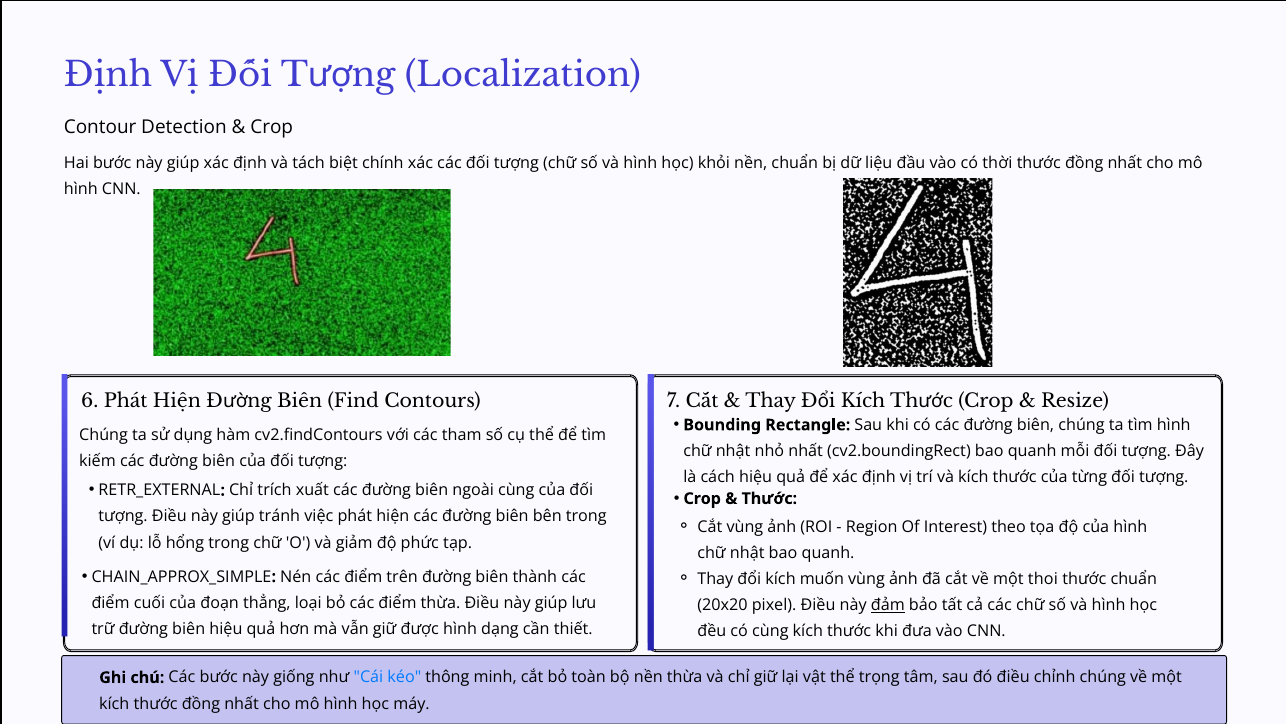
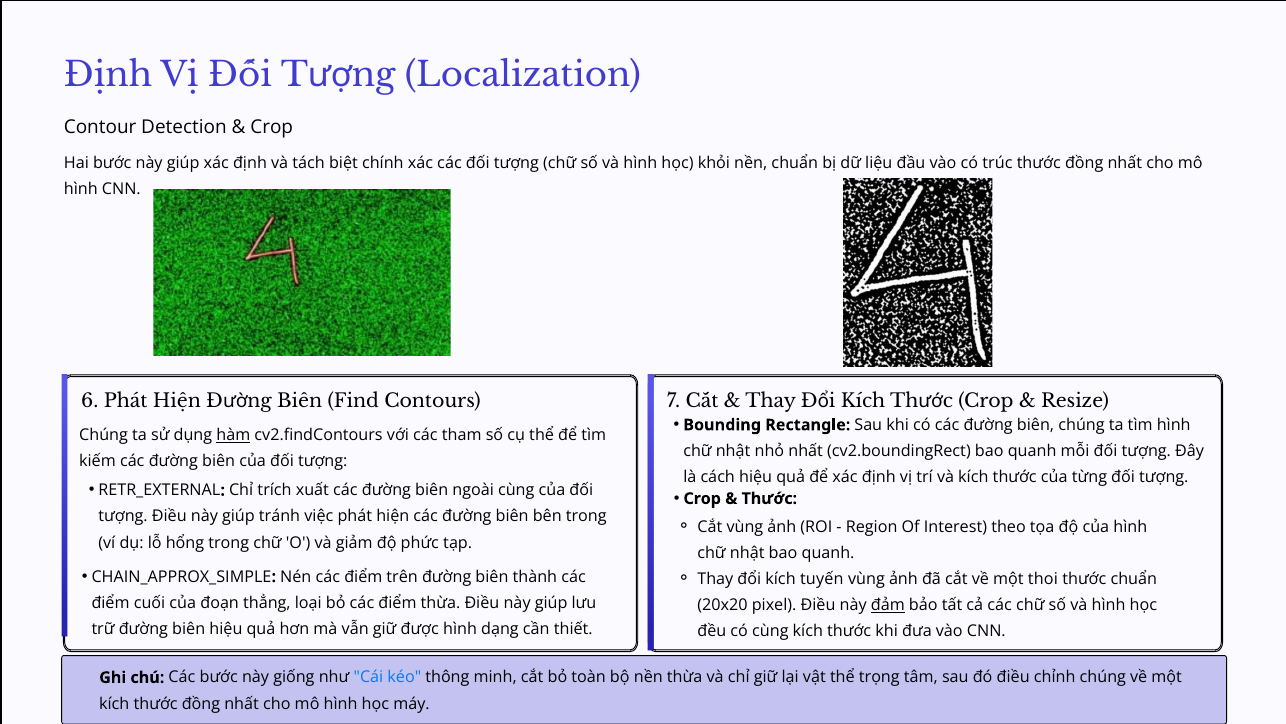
thời: thời -> trúc (997, 163)
hàm underline: none -> present (233, 435)
muốn: muốn -> tuyến (822, 579)
